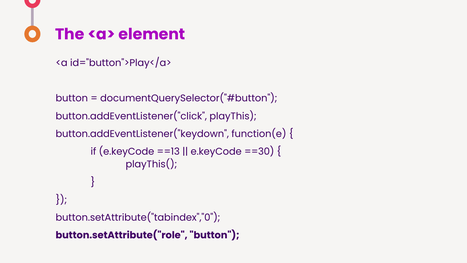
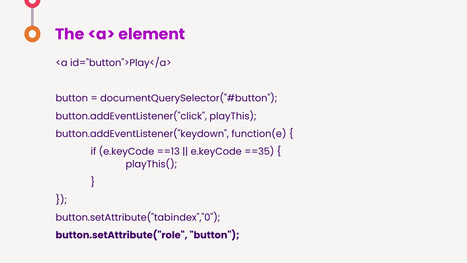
==30: ==30 -> ==35 (259, 151)
